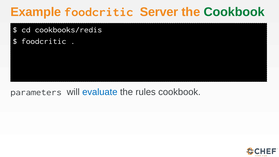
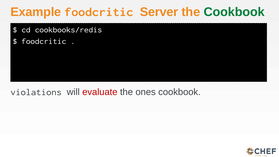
parameters: parameters -> violations (36, 92)
evaluate colour: blue -> red (100, 92)
rules: rules -> ones (146, 92)
